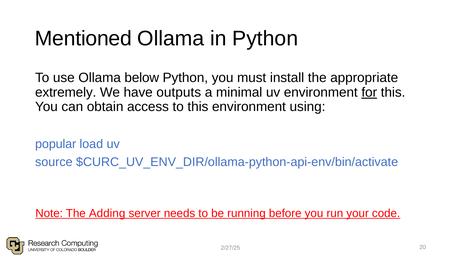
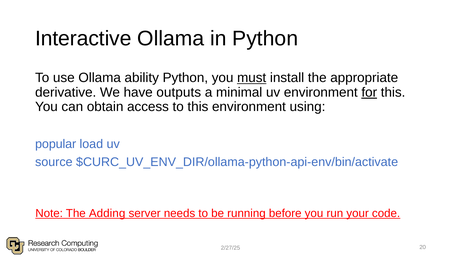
Mentioned: Mentioned -> Interactive (83, 39)
below: below -> ability (142, 78)
must underline: none -> present (252, 78)
extremely: extremely -> derivative (66, 92)
